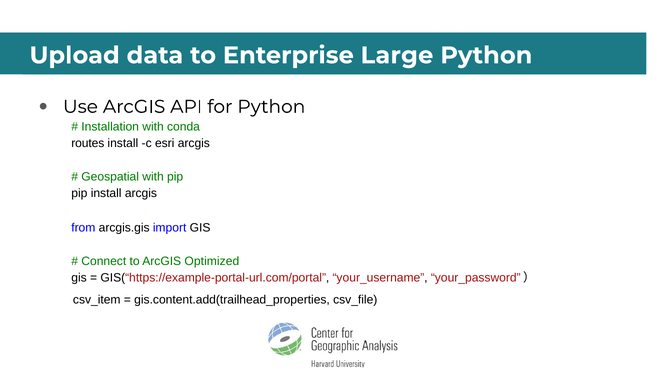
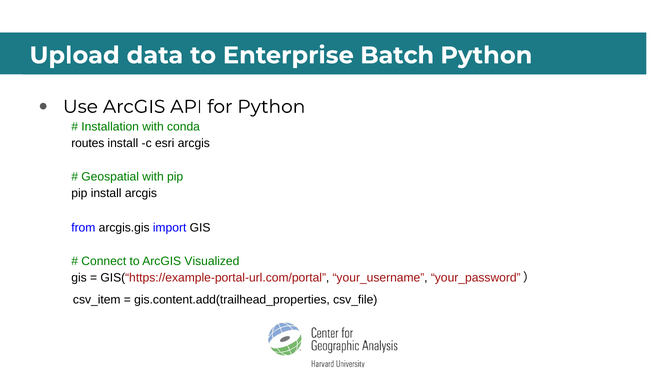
Large: Large -> Batch (397, 55)
Optimized: Optimized -> Visualized (212, 262)
